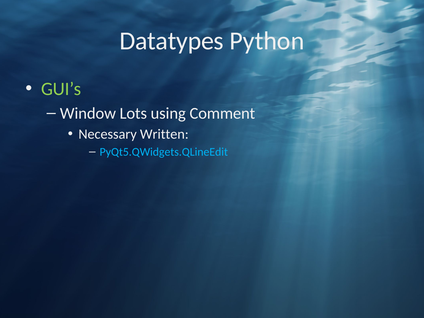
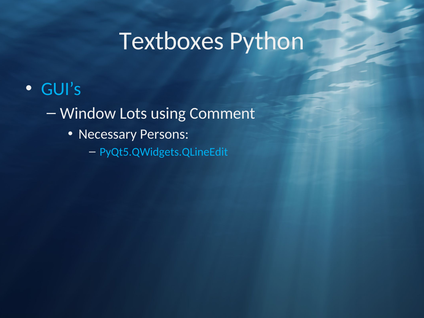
Datatypes: Datatypes -> Textboxes (172, 41)
GUI’s colour: light green -> light blue (61, 89)
Written: Written -> Persons (164, 134)
